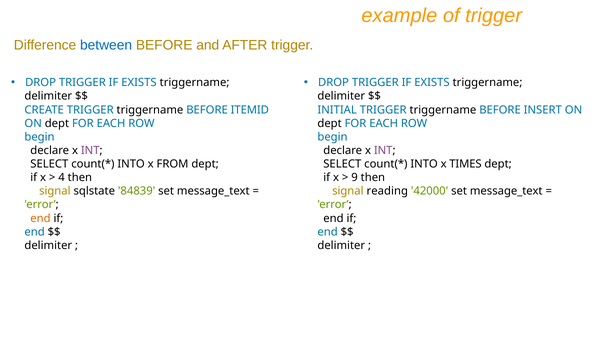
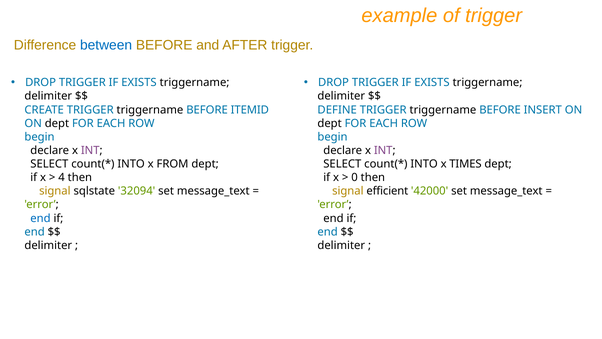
INITIAL: INITIAL -> DEFINE (337, 110)
9: 9 -> 0 (355, 177)
84839: 84839 -> 32094 (137, 191)
reading: reading -> efficient (387, 191)
end colour: orange -> blue (40, 218)
